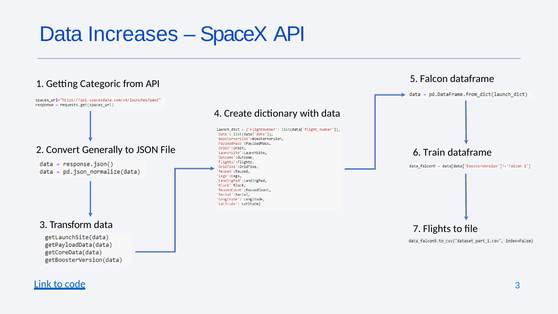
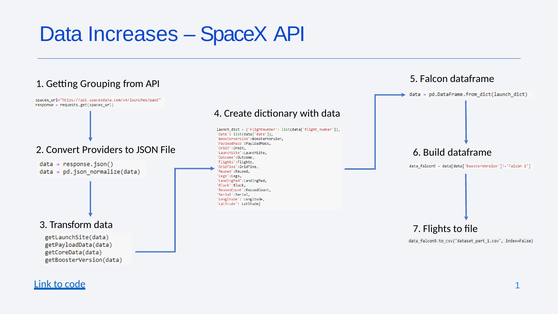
Categoric: Categoric -> Grouping (100, 84)
Generally: Generally -> Providers (102, 150)
Train: Train -> Build (434, 152)
3: 3 -> 1 (518, 286)
